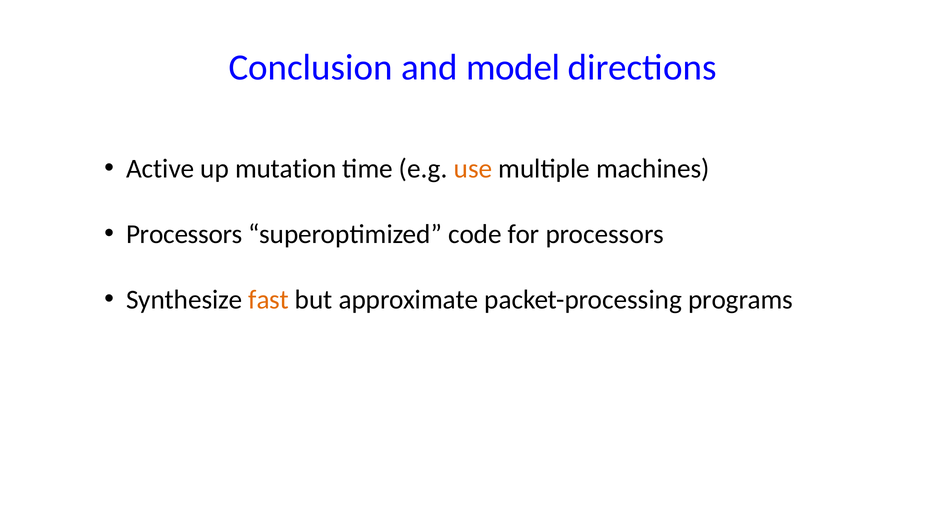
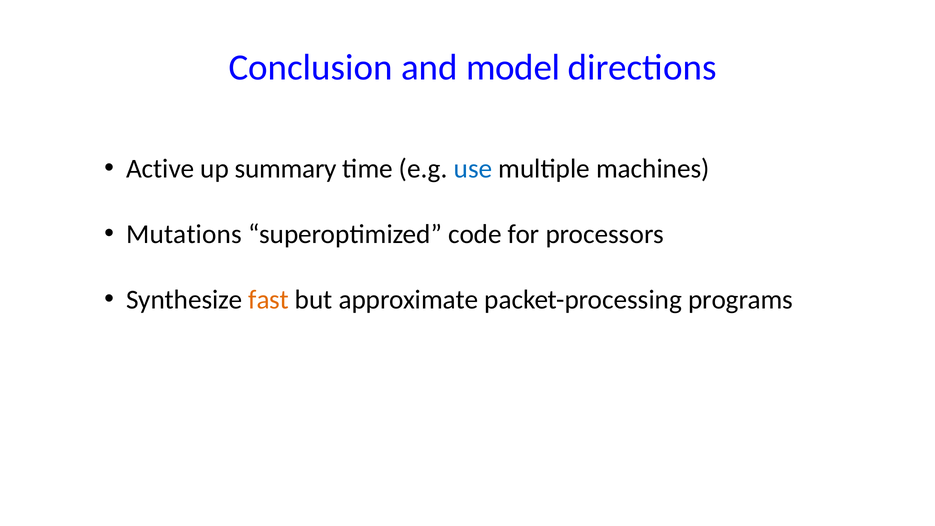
mutation: mutation -> summary (286, 169)
use colour: orange -> blue (473, 169)
Processors: Processors -> Mutations (184, 234)
